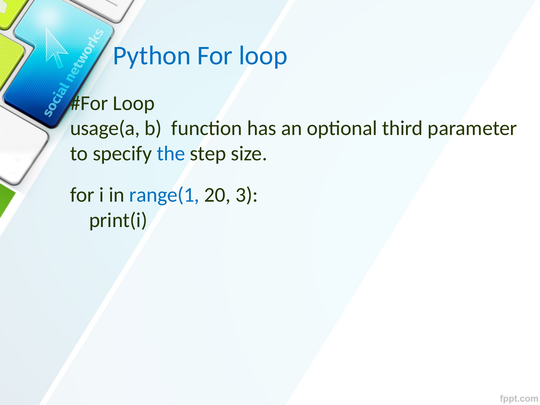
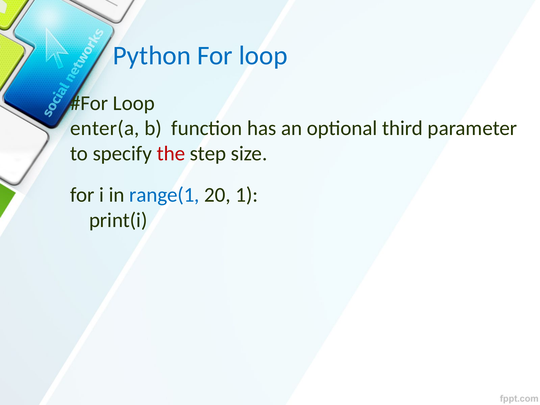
usage(a: usage(a -> enter(a (105, 128)
the colour: blue -> red (171, 154)
3: 3 -> 1 (247, 195)
